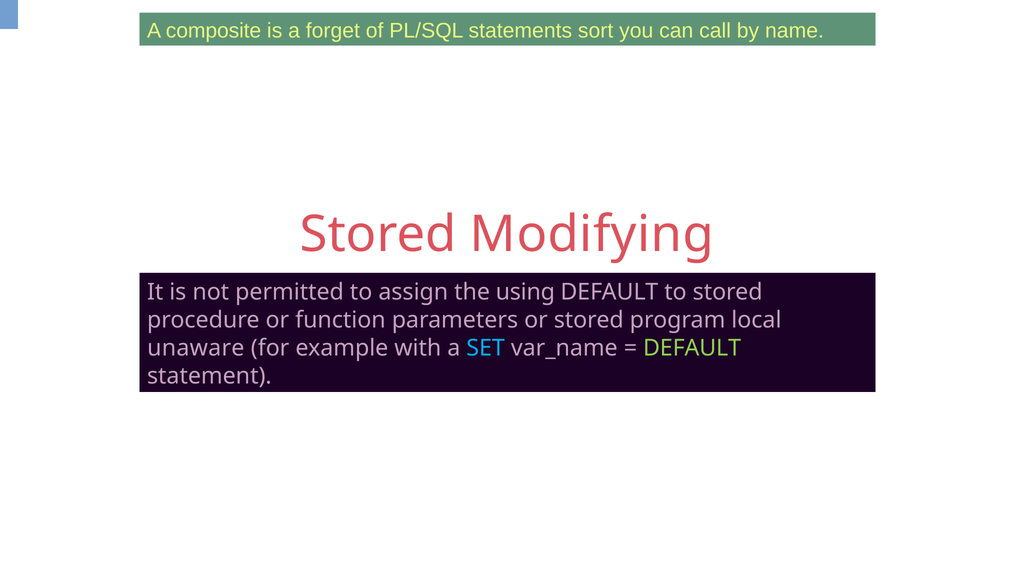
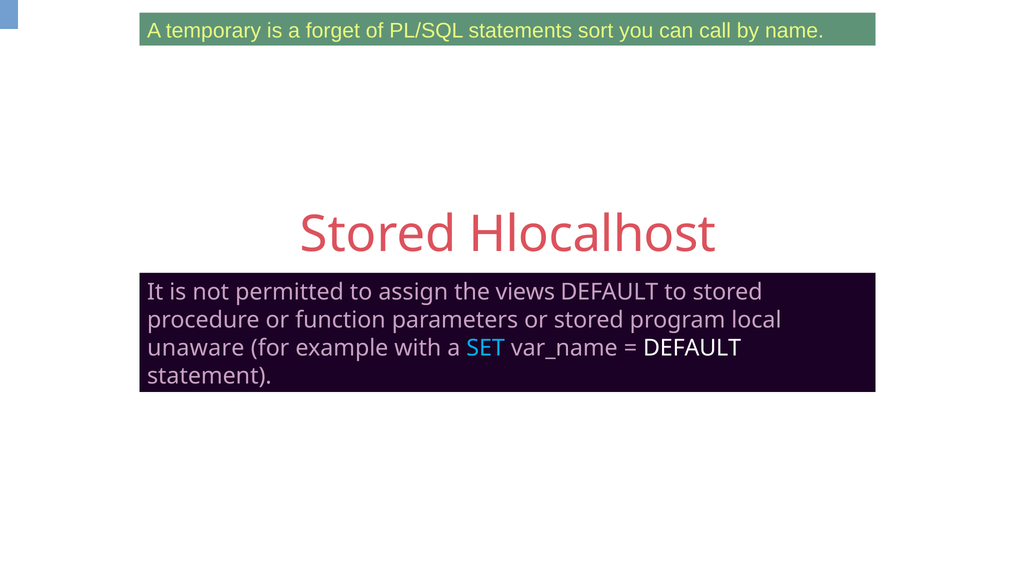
composite: composite -> temporary (213, 31)
Modifying: Modifying -> Hlocalhost (593, 234)
using: using -> views (525, 292)
DEFAULT colour: light green -> white (692, 348)
